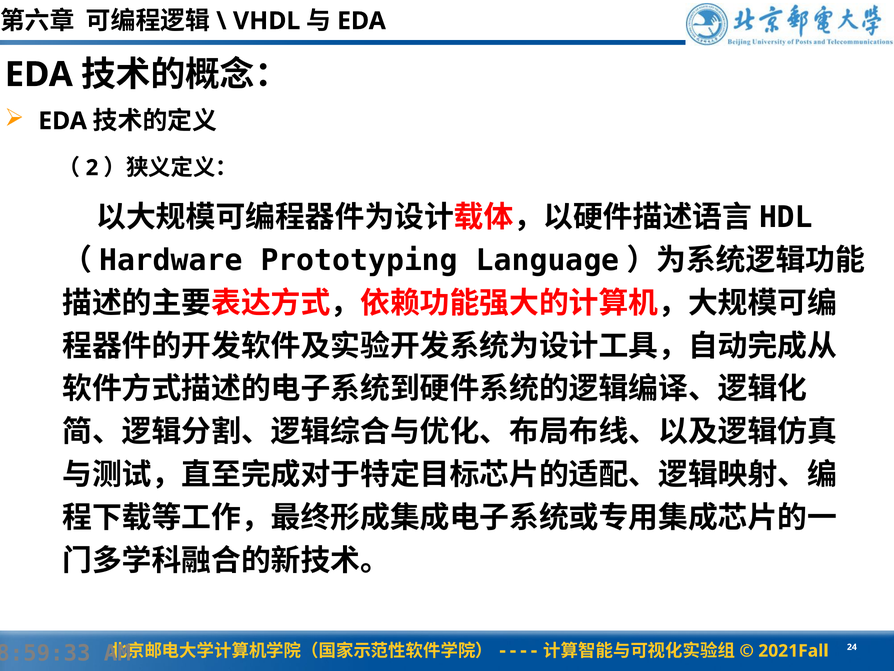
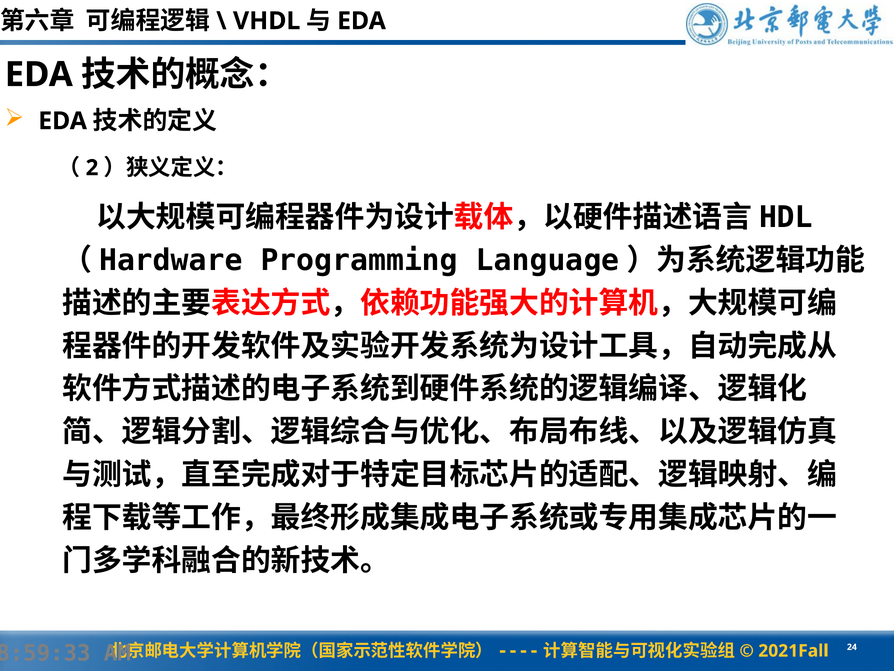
Prototyping: Prototyping -> Programming (359, 260)
